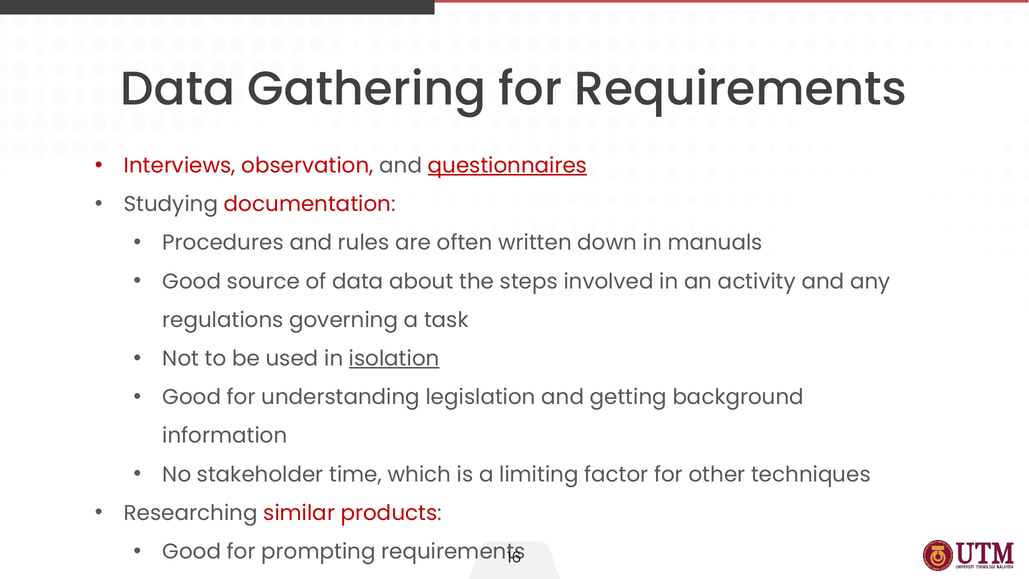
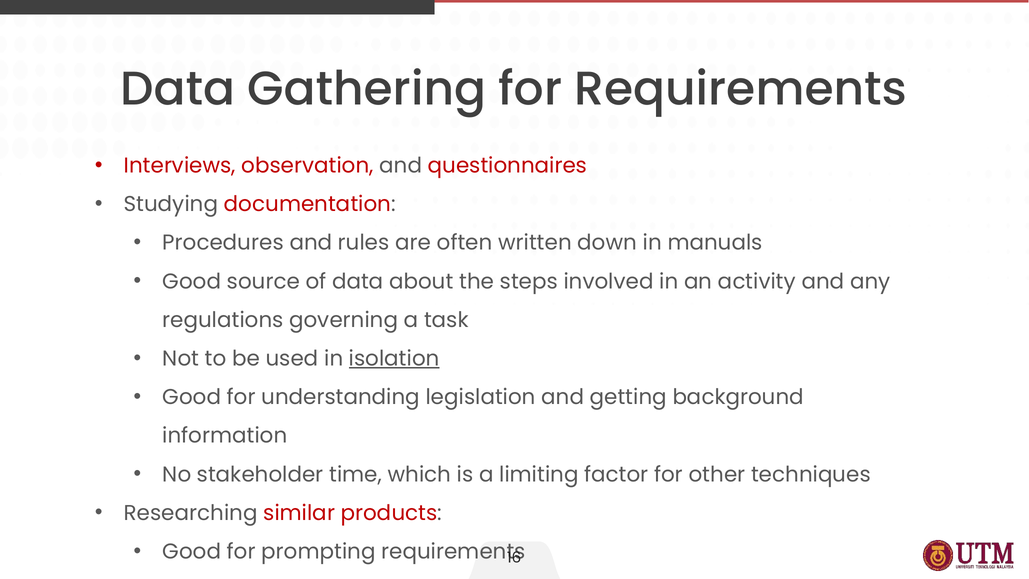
questionnaires underline: present -> none (507, 166)
